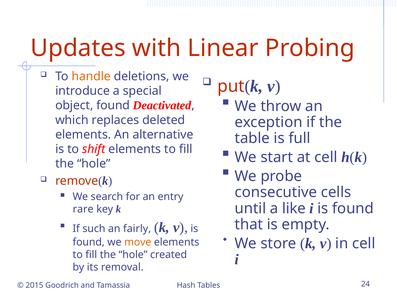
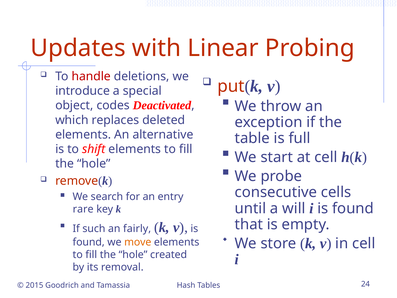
handle colour: orange -> red (91, 76)
object found: found -> codes (113, 105)
like: like -> will (294, 208)
